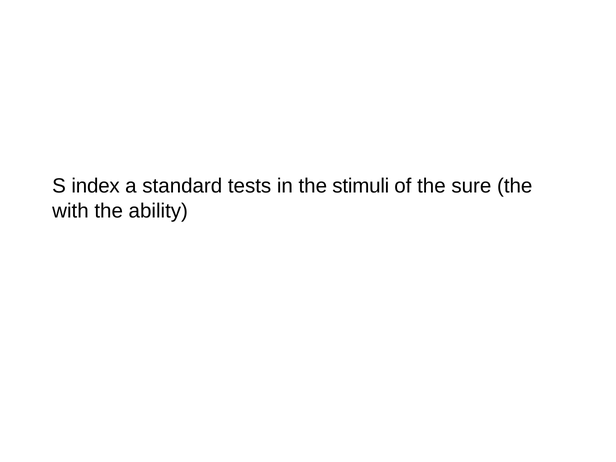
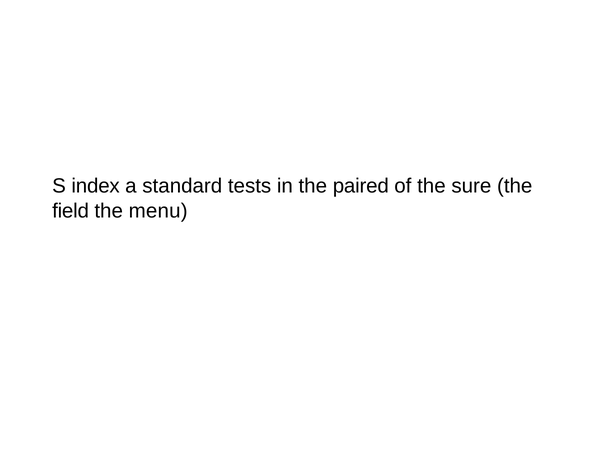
stimuli: stimuli -> paired (361, 186)
with: with -> field (71, 211)
ability: ability -> menu (158, 211)
